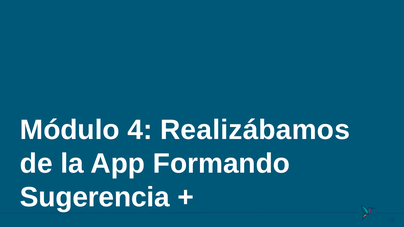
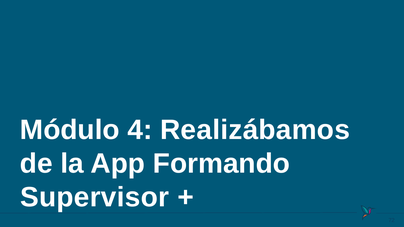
Sugerencia: Sugerencia -> Supervisor (95, 197)
